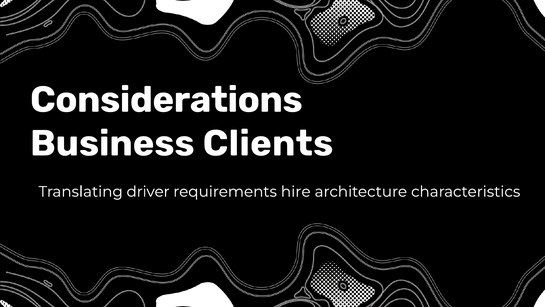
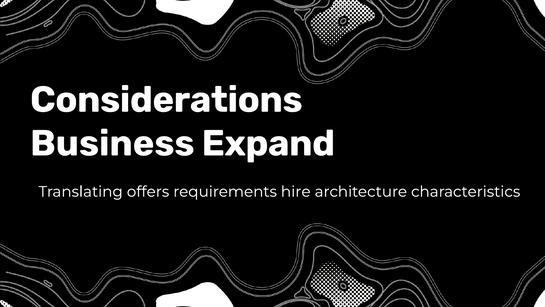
Clients: Clients -> Expand (268, 143)
driver: driver -> offers (148, 191)
